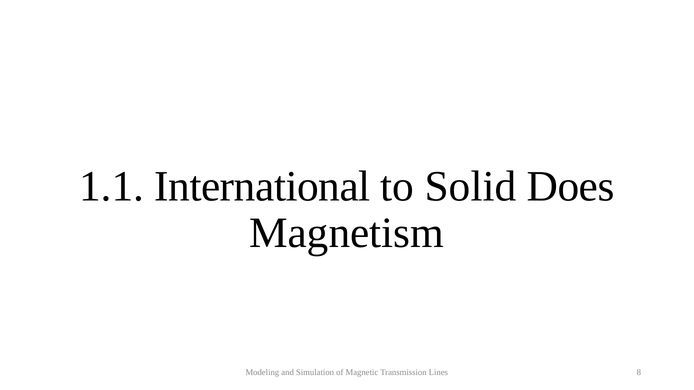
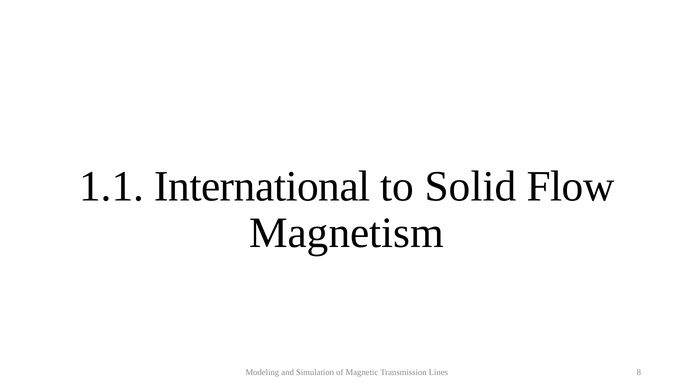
Does: Does -> Flow (571, 187)
